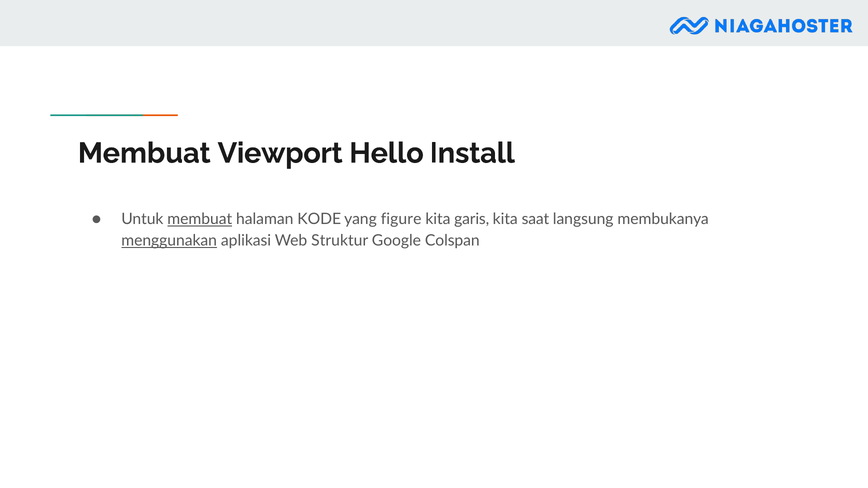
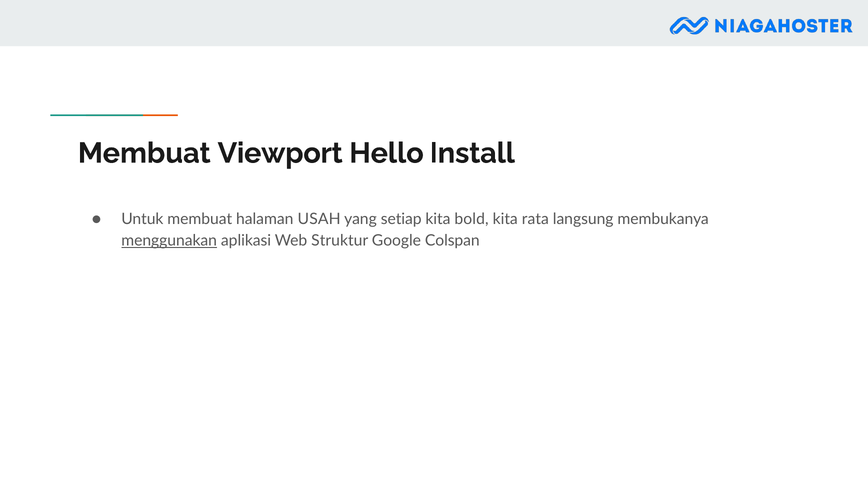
membuat underline: present -> none (200, 219)
KODE: KODE -> USAH (319, 219)
figure: figure -> setiap (401, 219)
garis: garis -> bold (472, 219)
saat: saat -> rata (535, 219)
